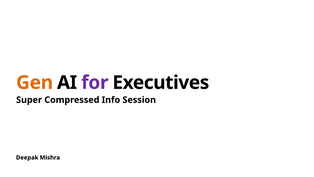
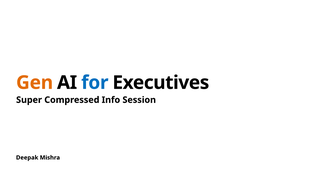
for colour: purple -> blue (95, 82)
